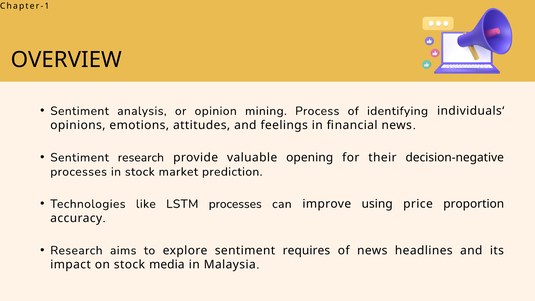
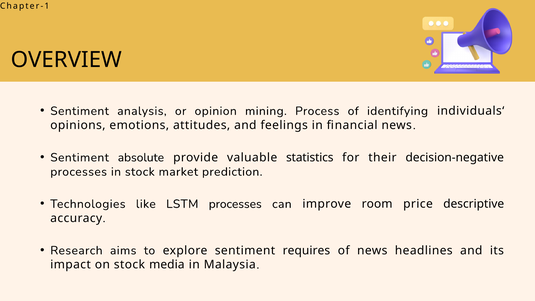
Sentiment research: research -> absolute (141, 157)
opening: opening -> statistics (310, 157)
using: using -> room (377, 204)
proportion: proportion -> descriptive (474, 204)
